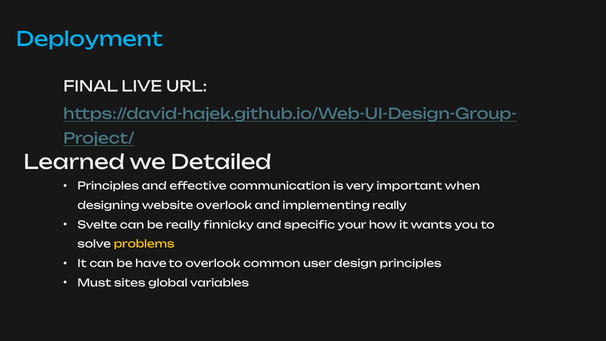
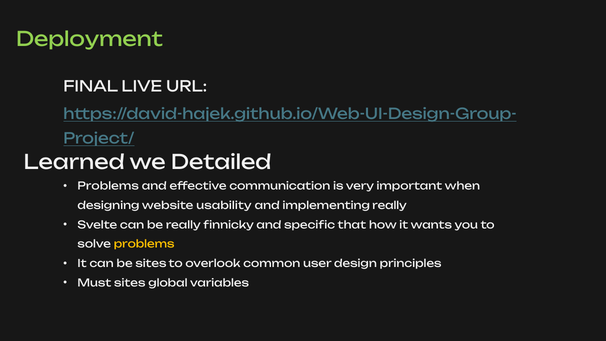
Deployment colour: light blue -> light green (89, 40)
Principles: Principles -> Problems (108, 186)
website overlook: overlook -> usability (224, 206)
your: your -> that (352, 225)
be have: have -> sites (151, 264)
